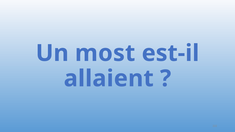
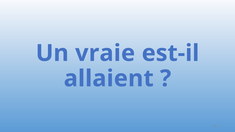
most: most -> vraie (105, 53)
